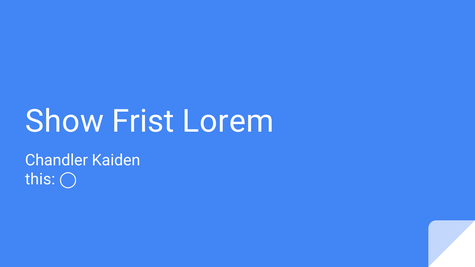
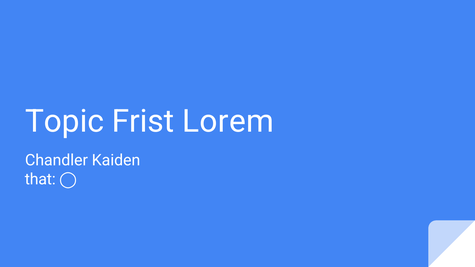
Show: Show -> Topic (65, 121)
this: this -> that (40, 179)
